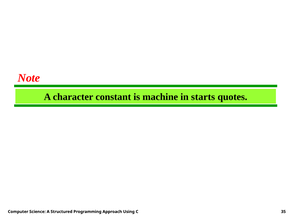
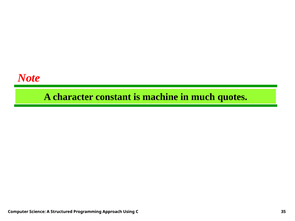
starts: starts -> much (203, 97)
